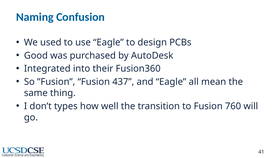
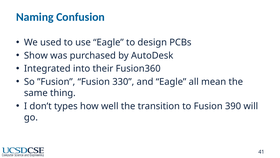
Good: Good -> Show (36, 55)
437: 437 -> 330 (123, 82)
760: 760 -> 390 (233, 106)
